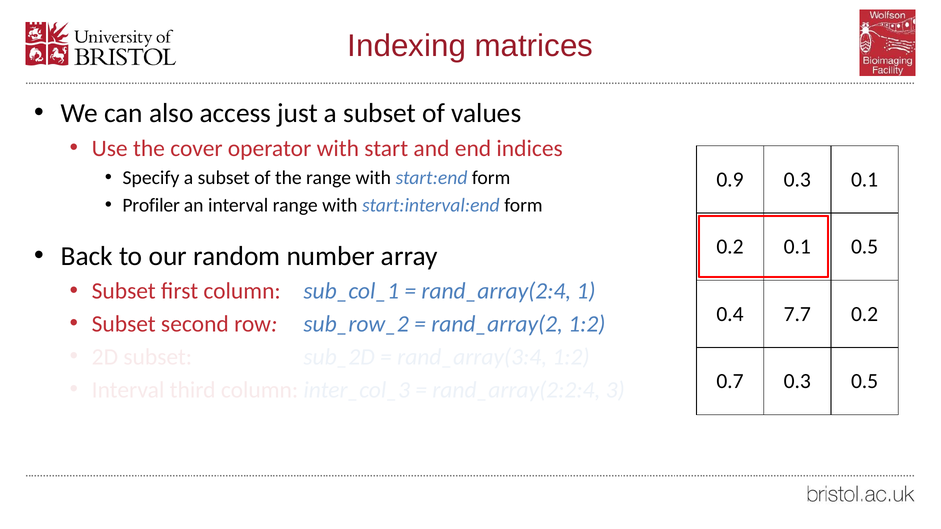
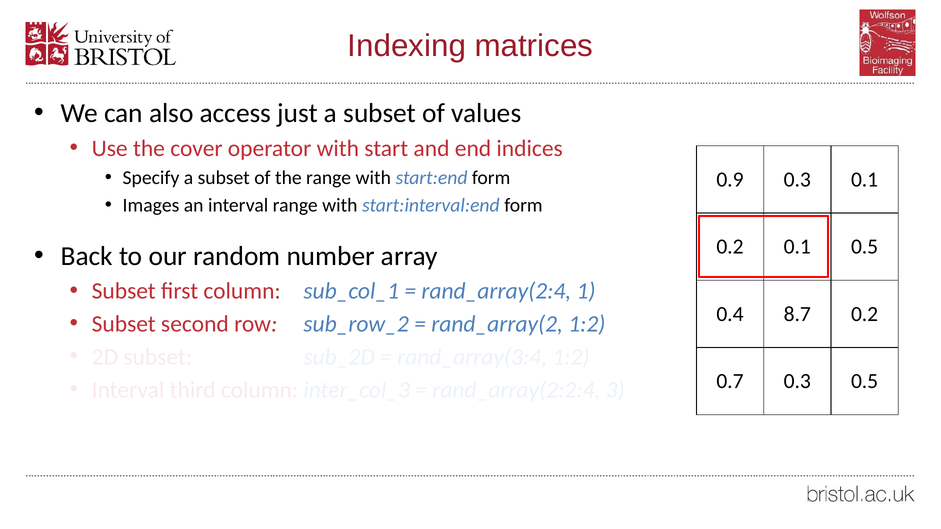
Profiler: Profiler -> Images (151, 205)
7.7: 7.7 -> 8.7 (797, 314)
